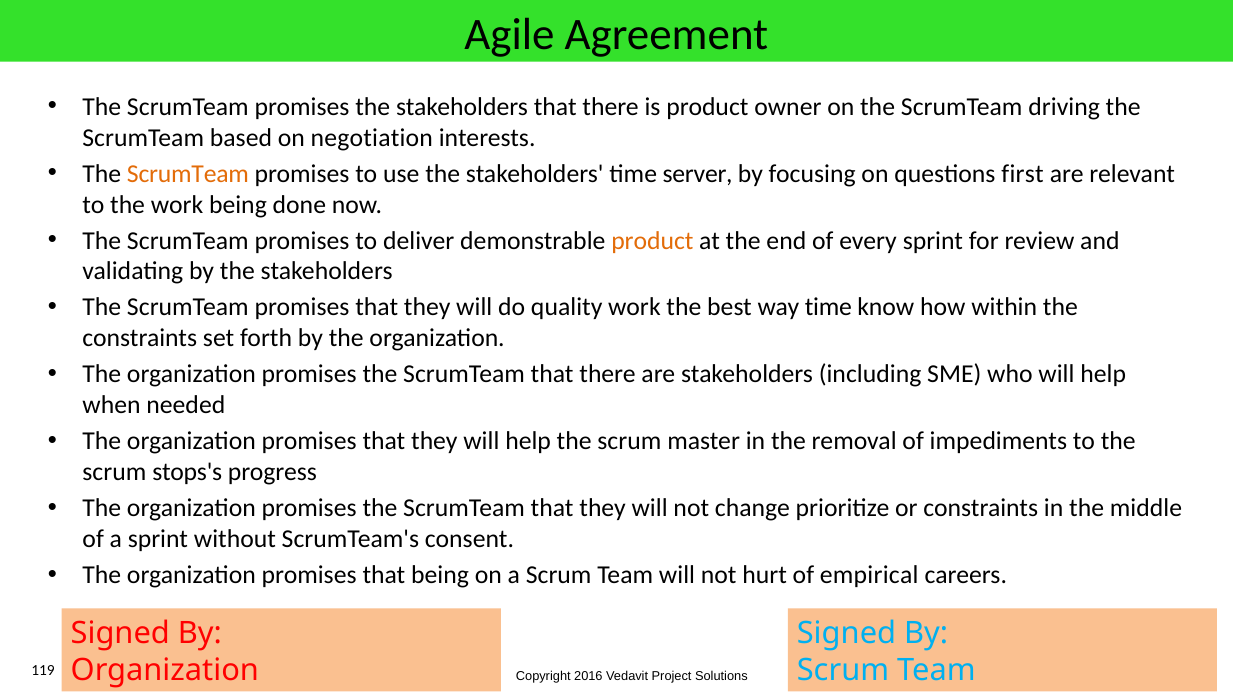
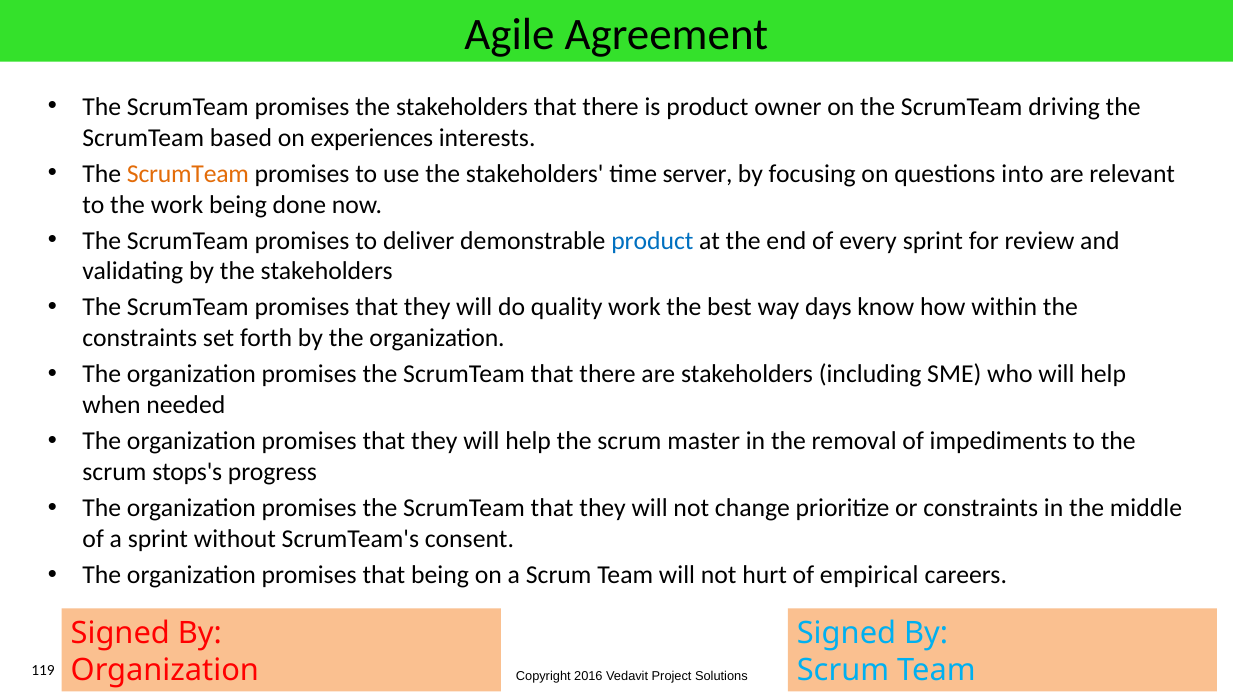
negotiation: negotiation -> experiences (372, 138)
first: first -> into (1023, 174)
product colour: orange -> blue (652, 240)
way time: time -> days (828, 307)
